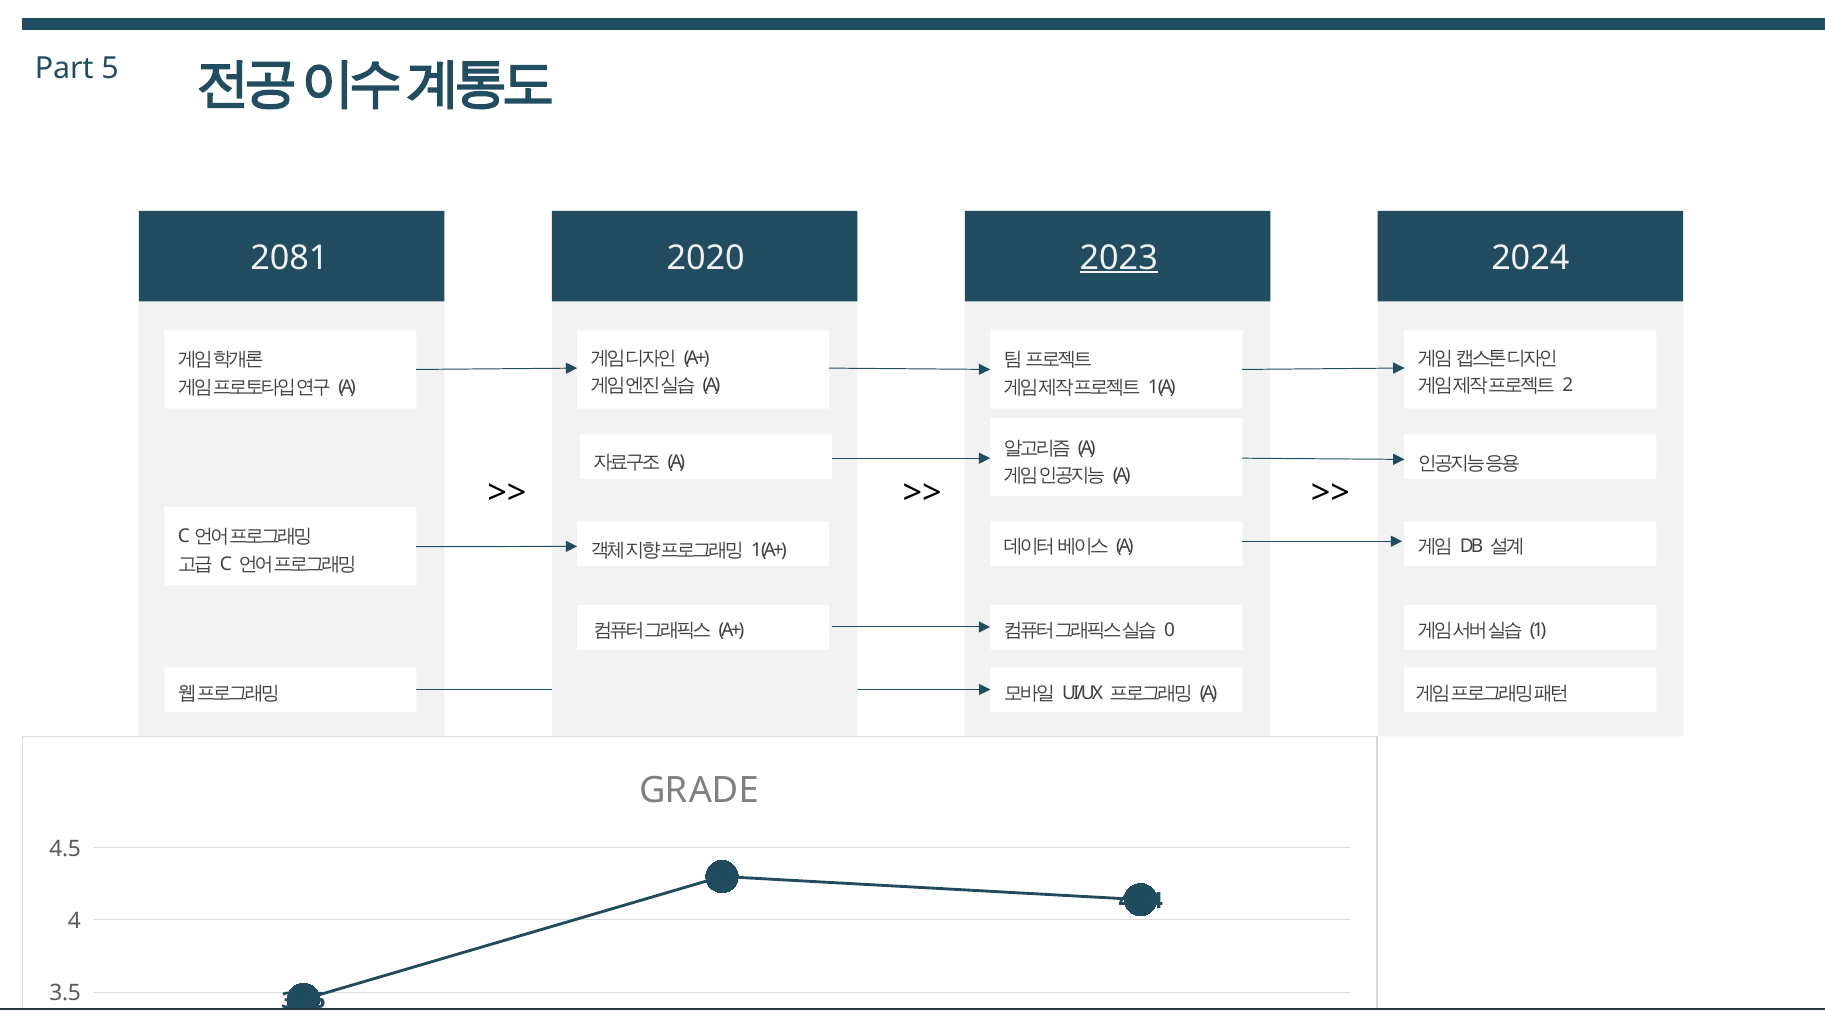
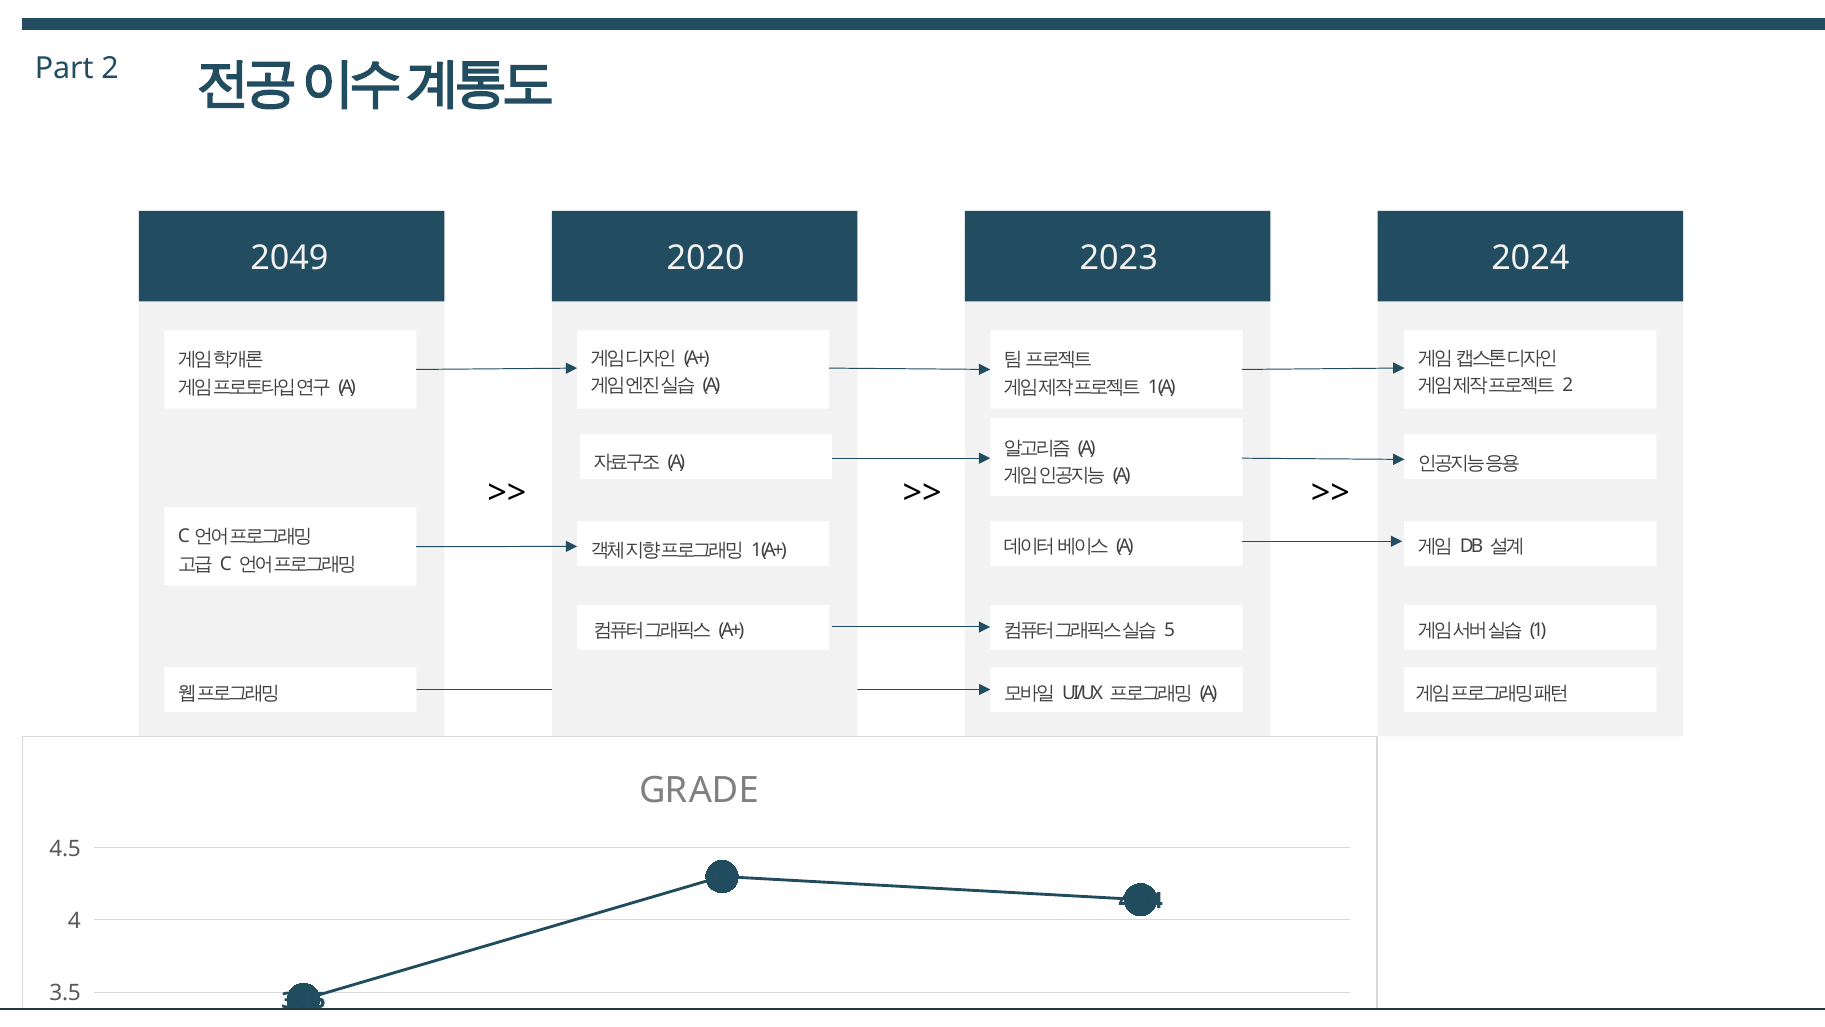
Part 5: 5 -> 2 (110, 68)
2081: 2081 -> 2049 (289, 258)
2023 underline: present -> none (1119, 258)
0: 0 -> 5 (1170, 630)
